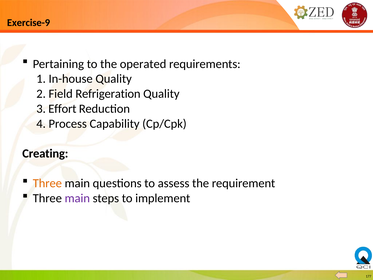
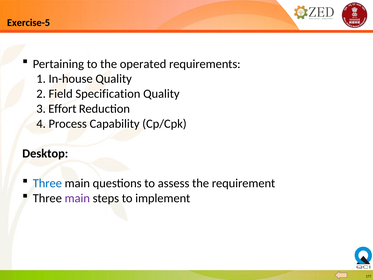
Exercise-9: Exercise-9 -> Exercise-5 (29, 23)
Refrigeration: Refrigeration -> Specification (108, 94)
Creating: Creating -> Desktop (45, 153)
Three colour: orange -> blue (47, 183)
